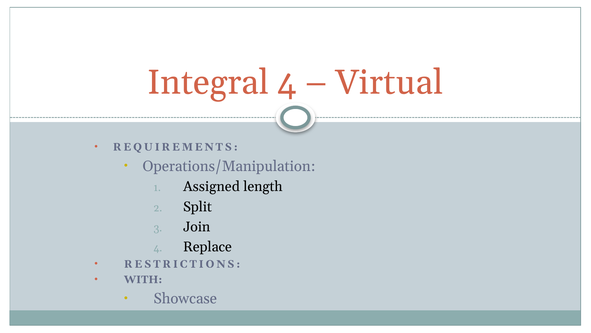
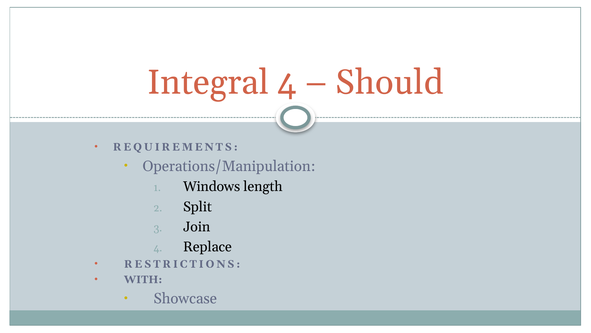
Virtual: Virtual -> Should (390, 82)
Assigned: Assigned -> Windows (212, 186)
